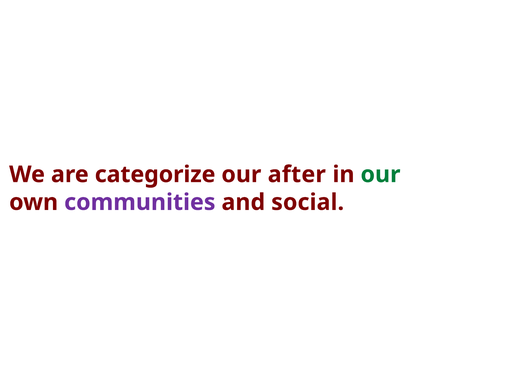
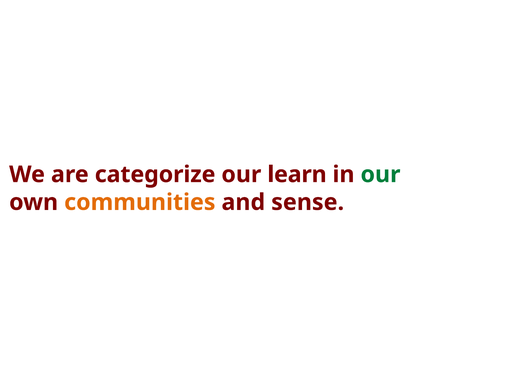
after: after -> learn (297, 175)
communities colour: purple -> orange (140, 203)
social: social -> sense (308, 203)
